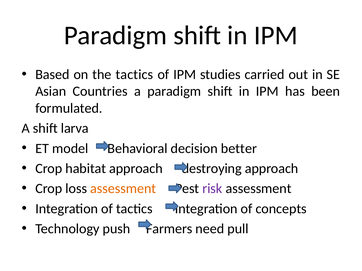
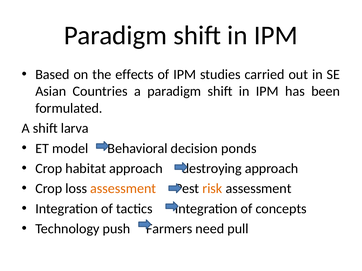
the tactics: tactics -> effects (135, 75)
better: better -> ponds (239, 149)
risk colour: purple -> orange (212, 189)
